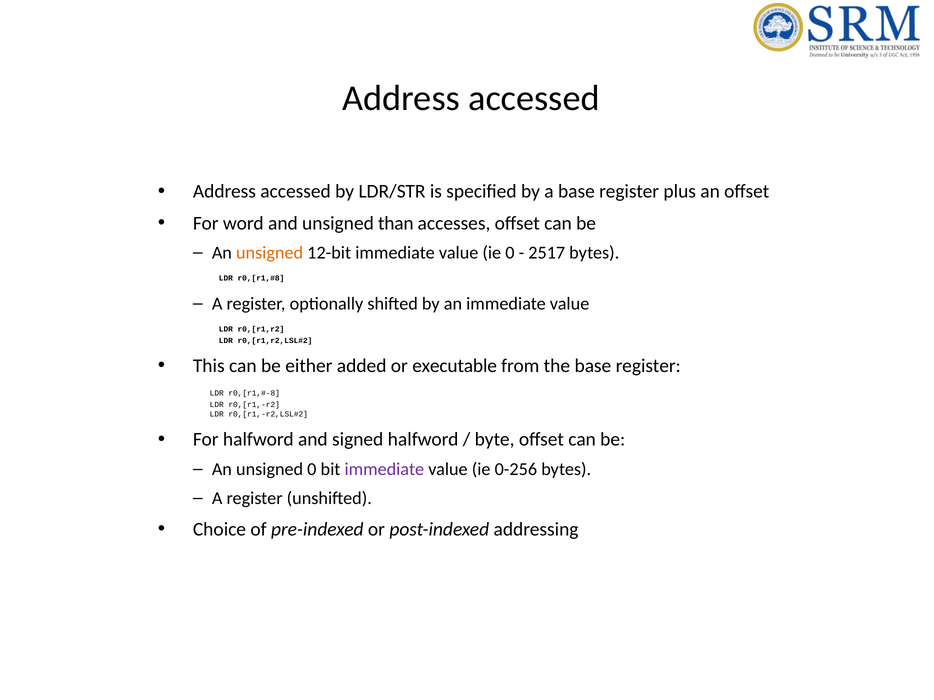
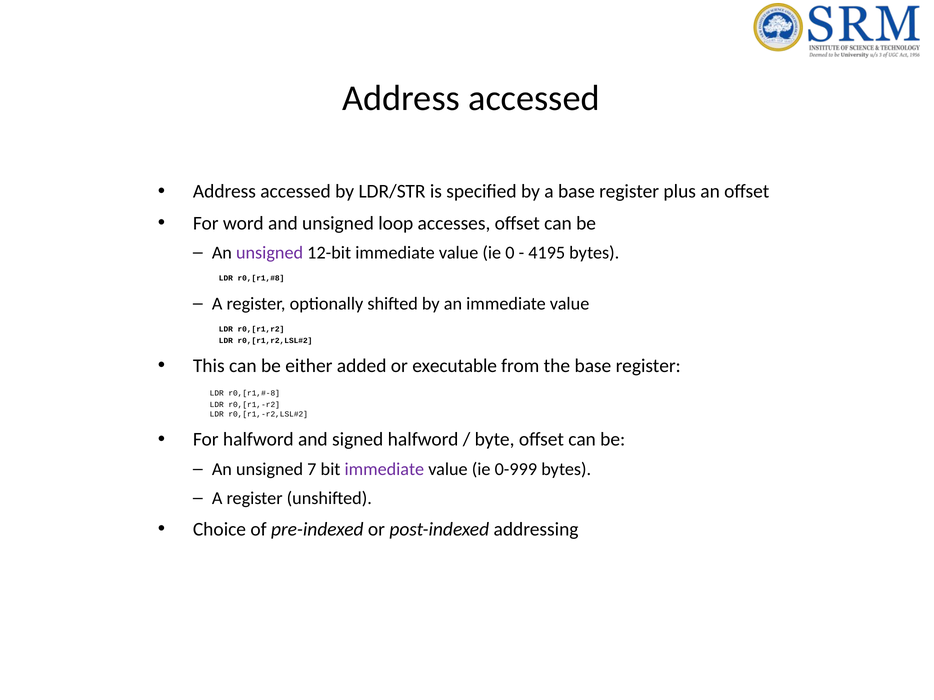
than: than -> loop (396, 223)
unsigned colour: orange -> purple (270, 253)
2517: 2517 -> 4195 (547, 253)
unsigned 0: 0 -> 7 (312, 470)
0-256: 0-256 -> 0-999 (516, 470)
